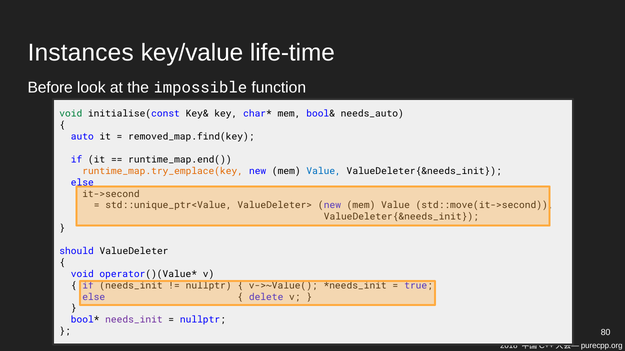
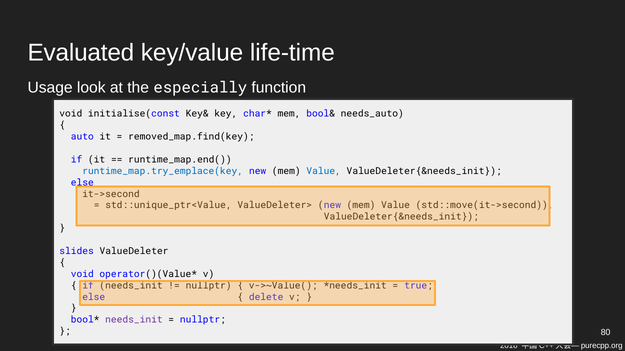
Instances: Instances -> Evaluated (81, 53)
Before: Before -> Usage (50, 88)
impossible: impossible -> especially (200, 88)
void colour: green -> black (71, 114)
runtime_map.try_emplace(key colour: orange -> blue (163, 171)
should: should -> slides (77, 252)
